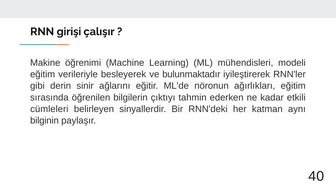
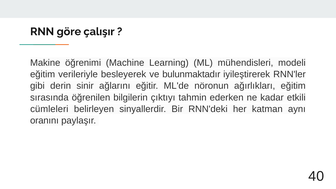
girişi: girişi -> göre (69, 32)
bilginin: bilginin -> oranını (44, 121)
